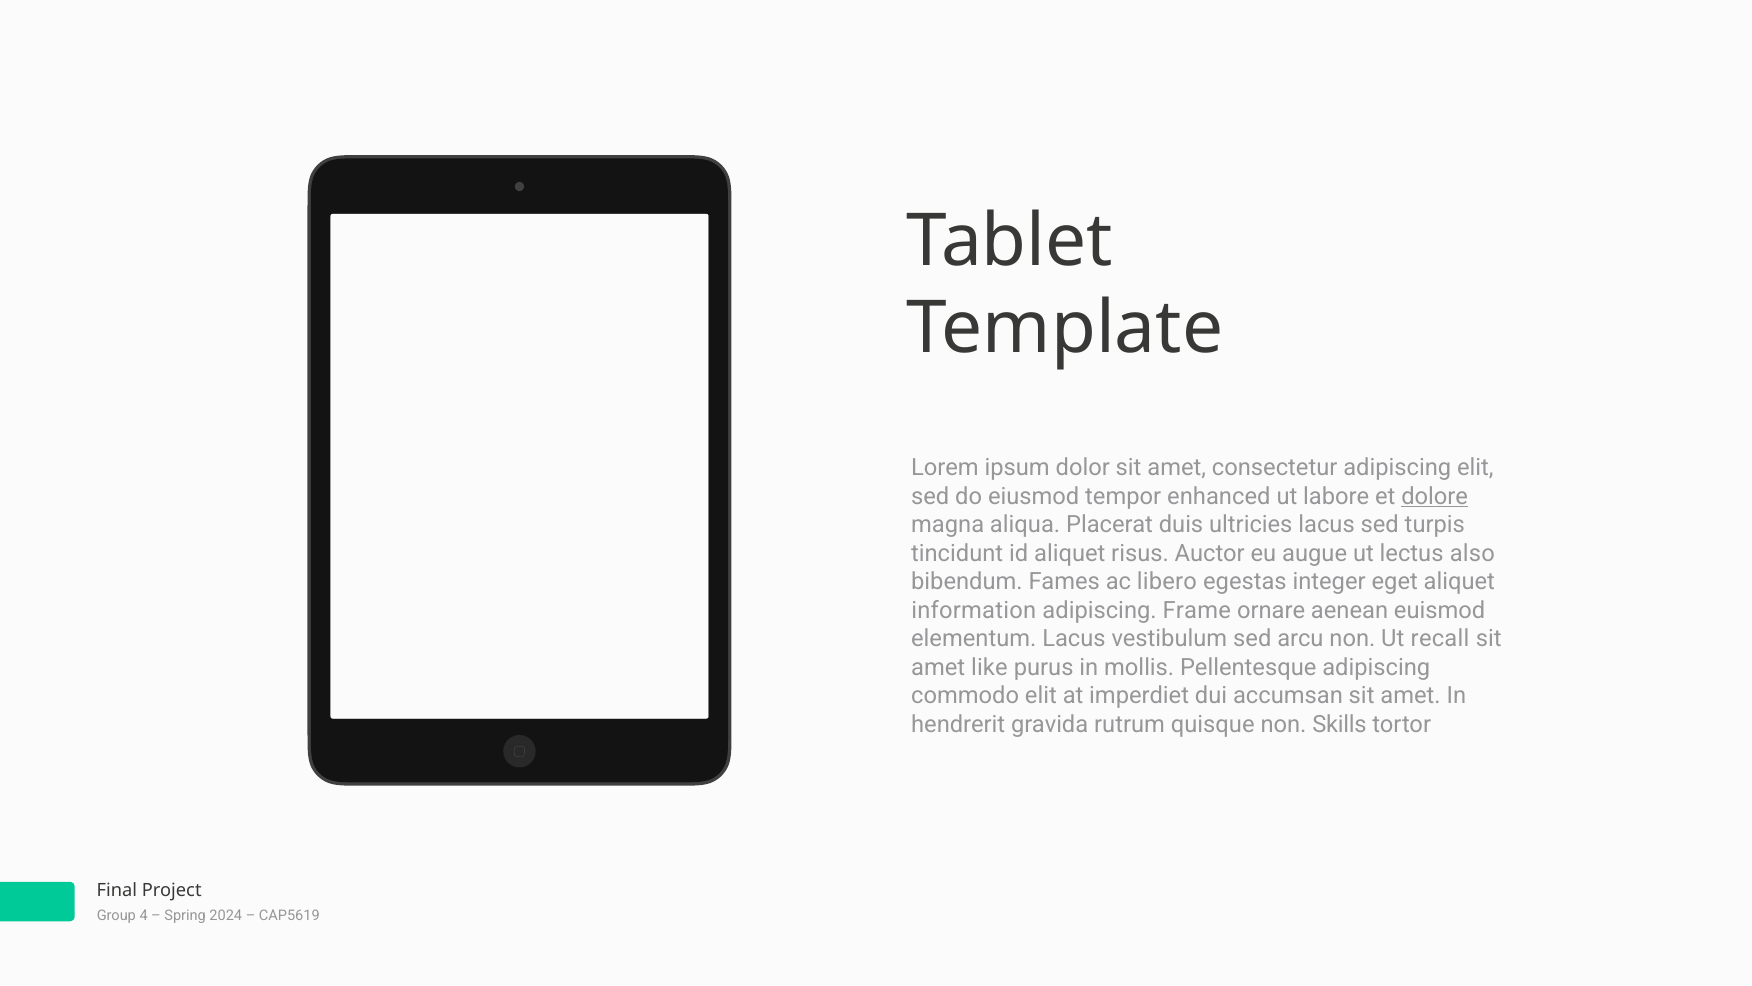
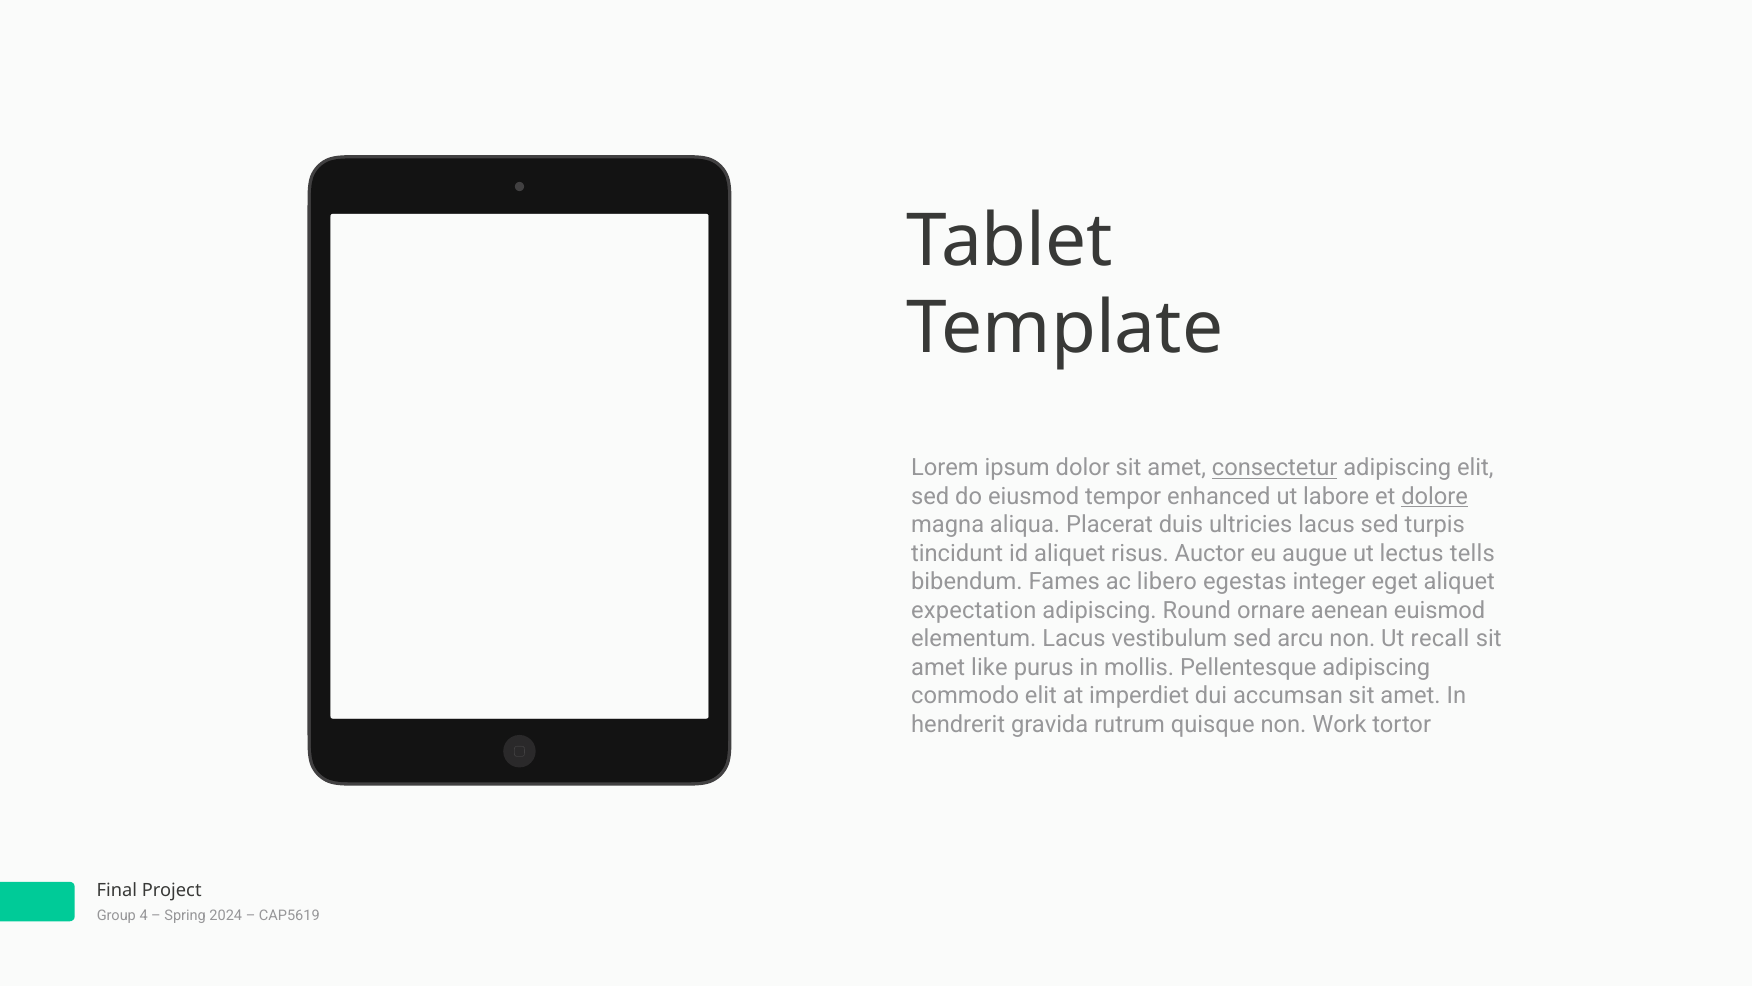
consectetur underline: none -> present (1275, 468)
also: also -> tells (1472, 553)
information: information -> expectation (974, 610)
Frame: Frame -> Round (1197, 610)
Skills: Skills -> Work (1339, 724)
